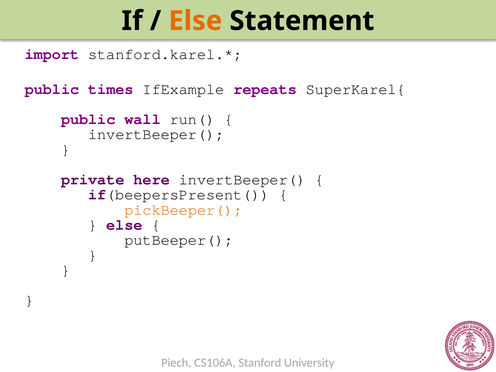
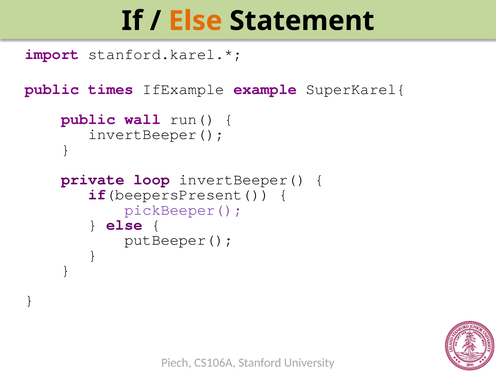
repeats: repeats -> example (265, 89)
here: here -> loop (152, 180)
pickBeeper( colour: orange -> purple (183, 210)
